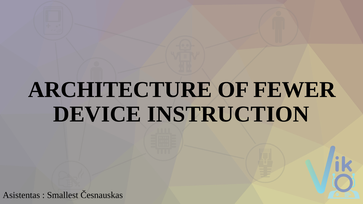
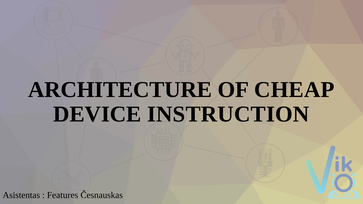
FEWER: FEWER -> CHEAP (294, 90)
Smallest: Smallest -> Features (63, 195)
